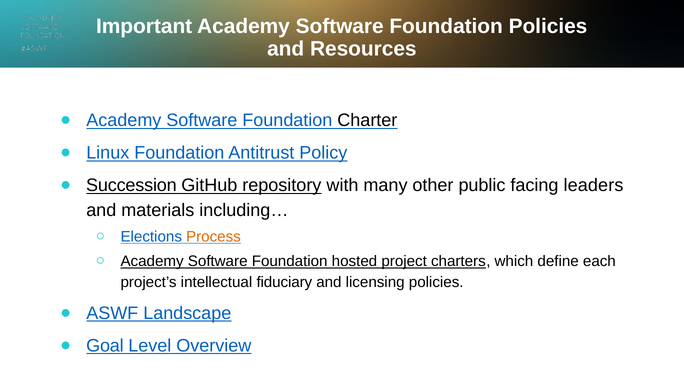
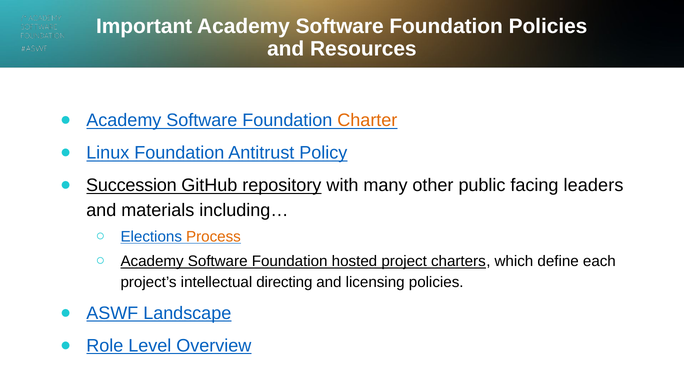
Charter colour: black -> orange (367, 120)
fiduciary: fiduciary -> directing (284, 282)
Goal: Goal -> Role (105, 346)
